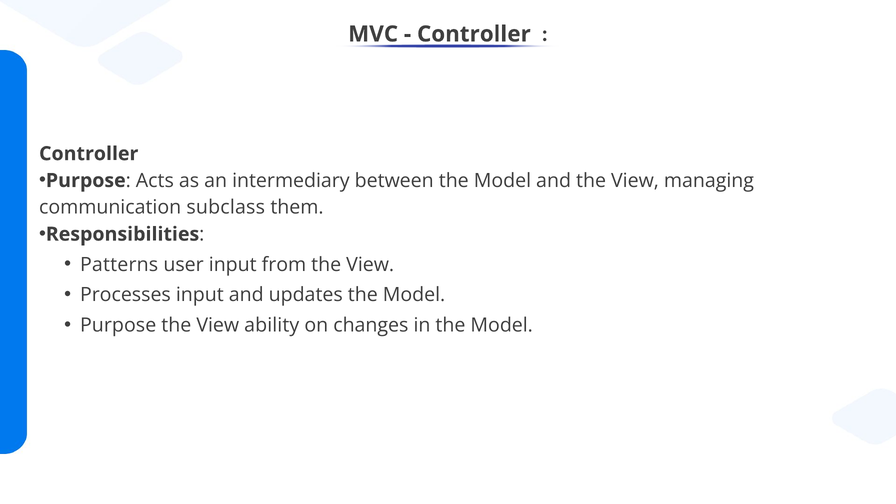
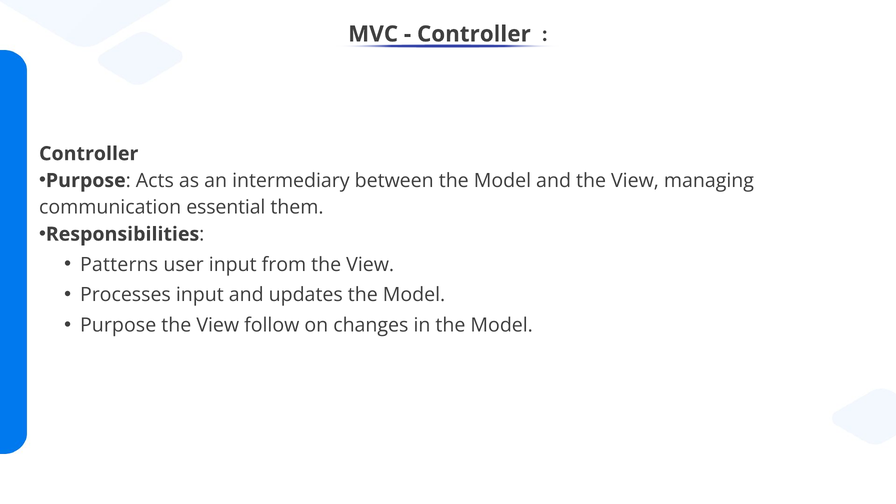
subclass: subclass -> essential (226, 207)
ability: ability -> follow (272, 325)
